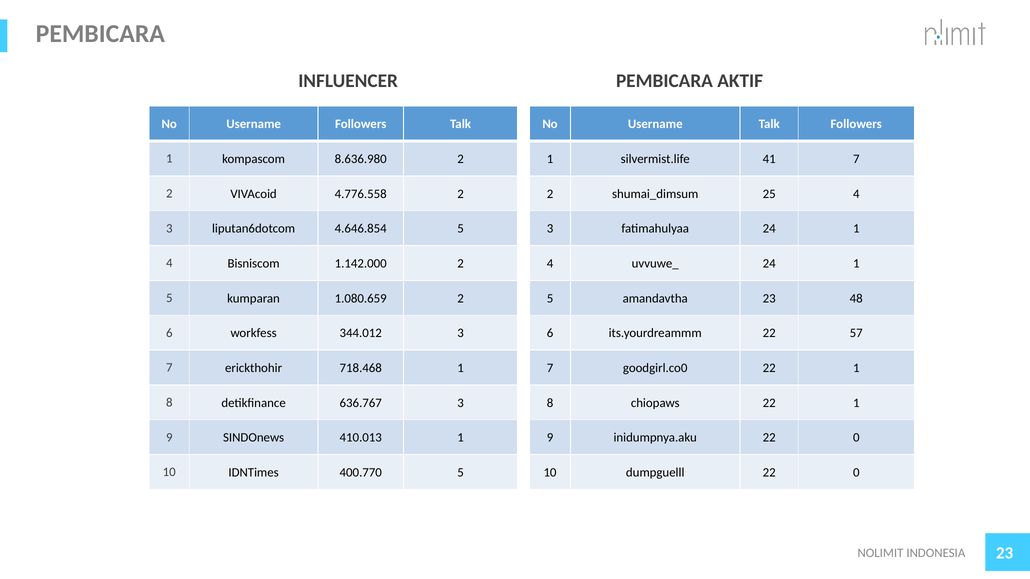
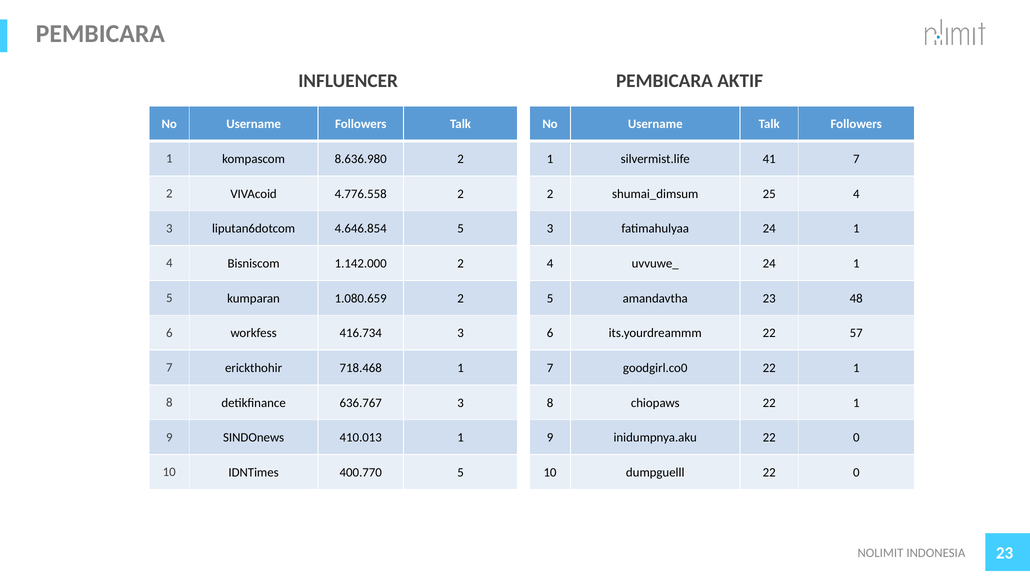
344.012: 344.012 -> 416.734 (361, 333)
